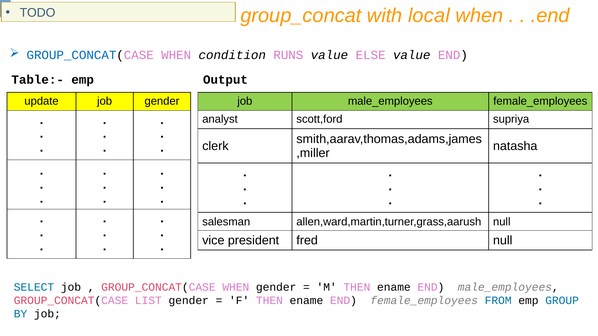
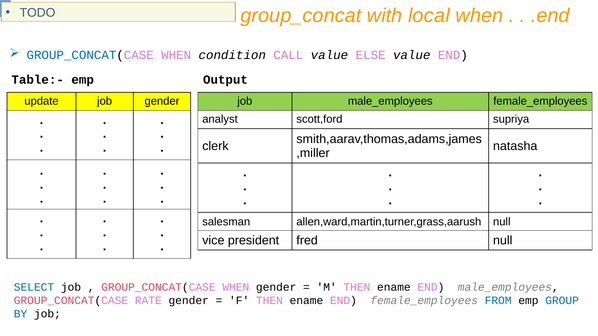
RUNS: RUNS -> CALL (288, 55)
LIST: LIST -> RATE (148, 301)
